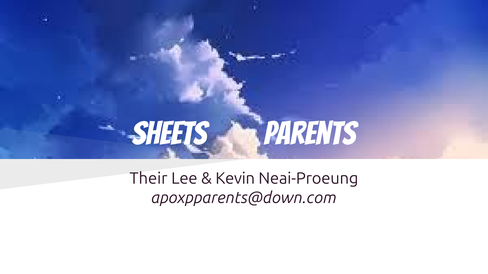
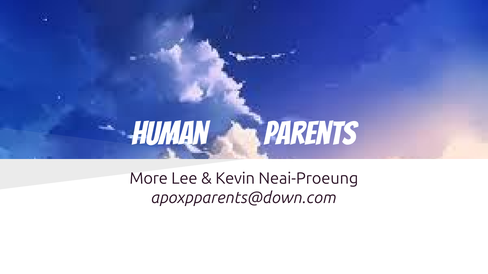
Sheets: Sheets -> Human (169, 134)
Their: Their -> More (149, 179)
